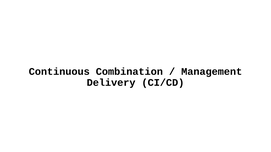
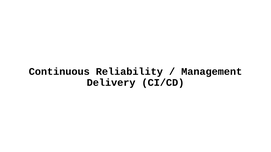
Combination: Combination -> Reliability (129, 72)
